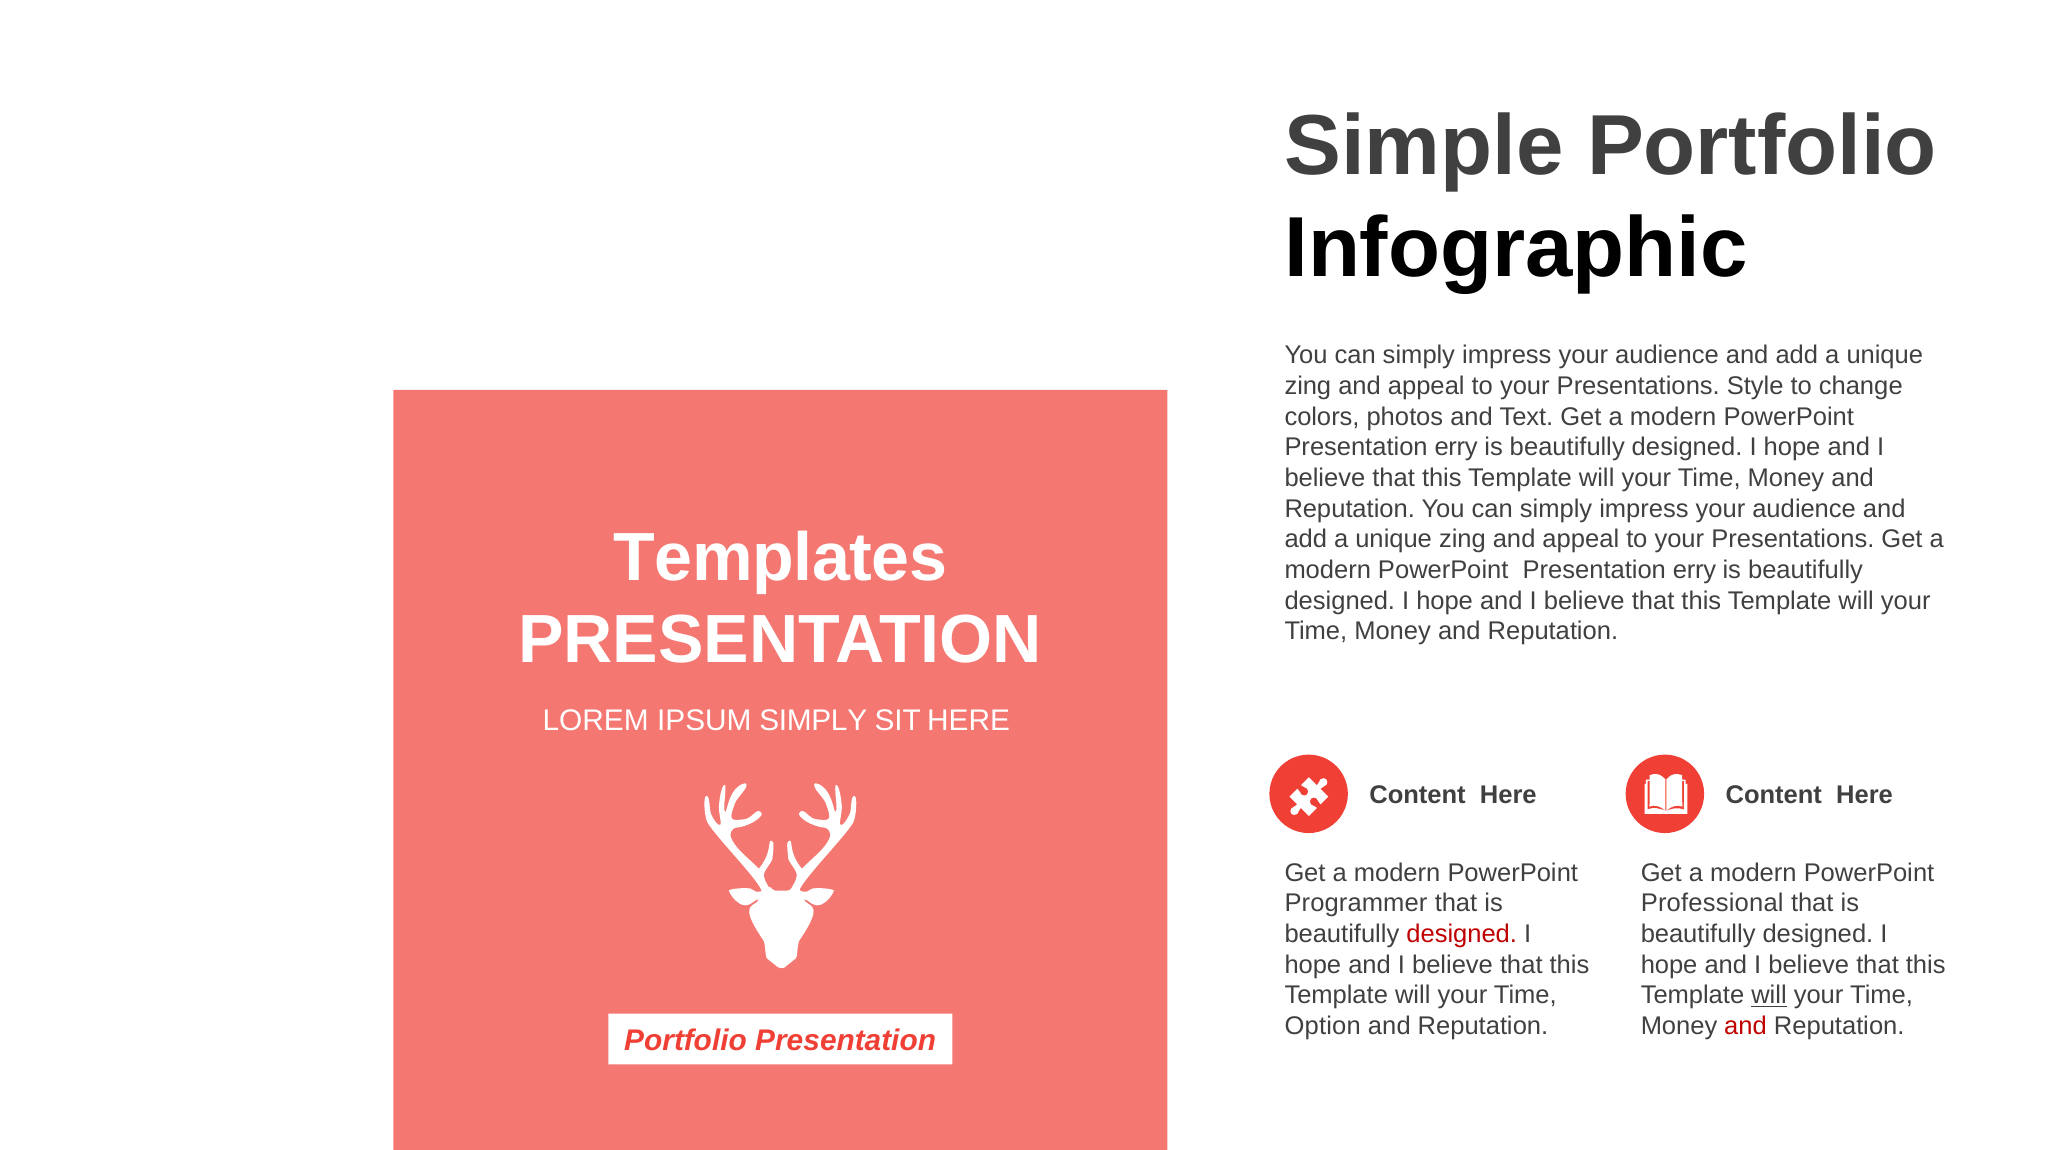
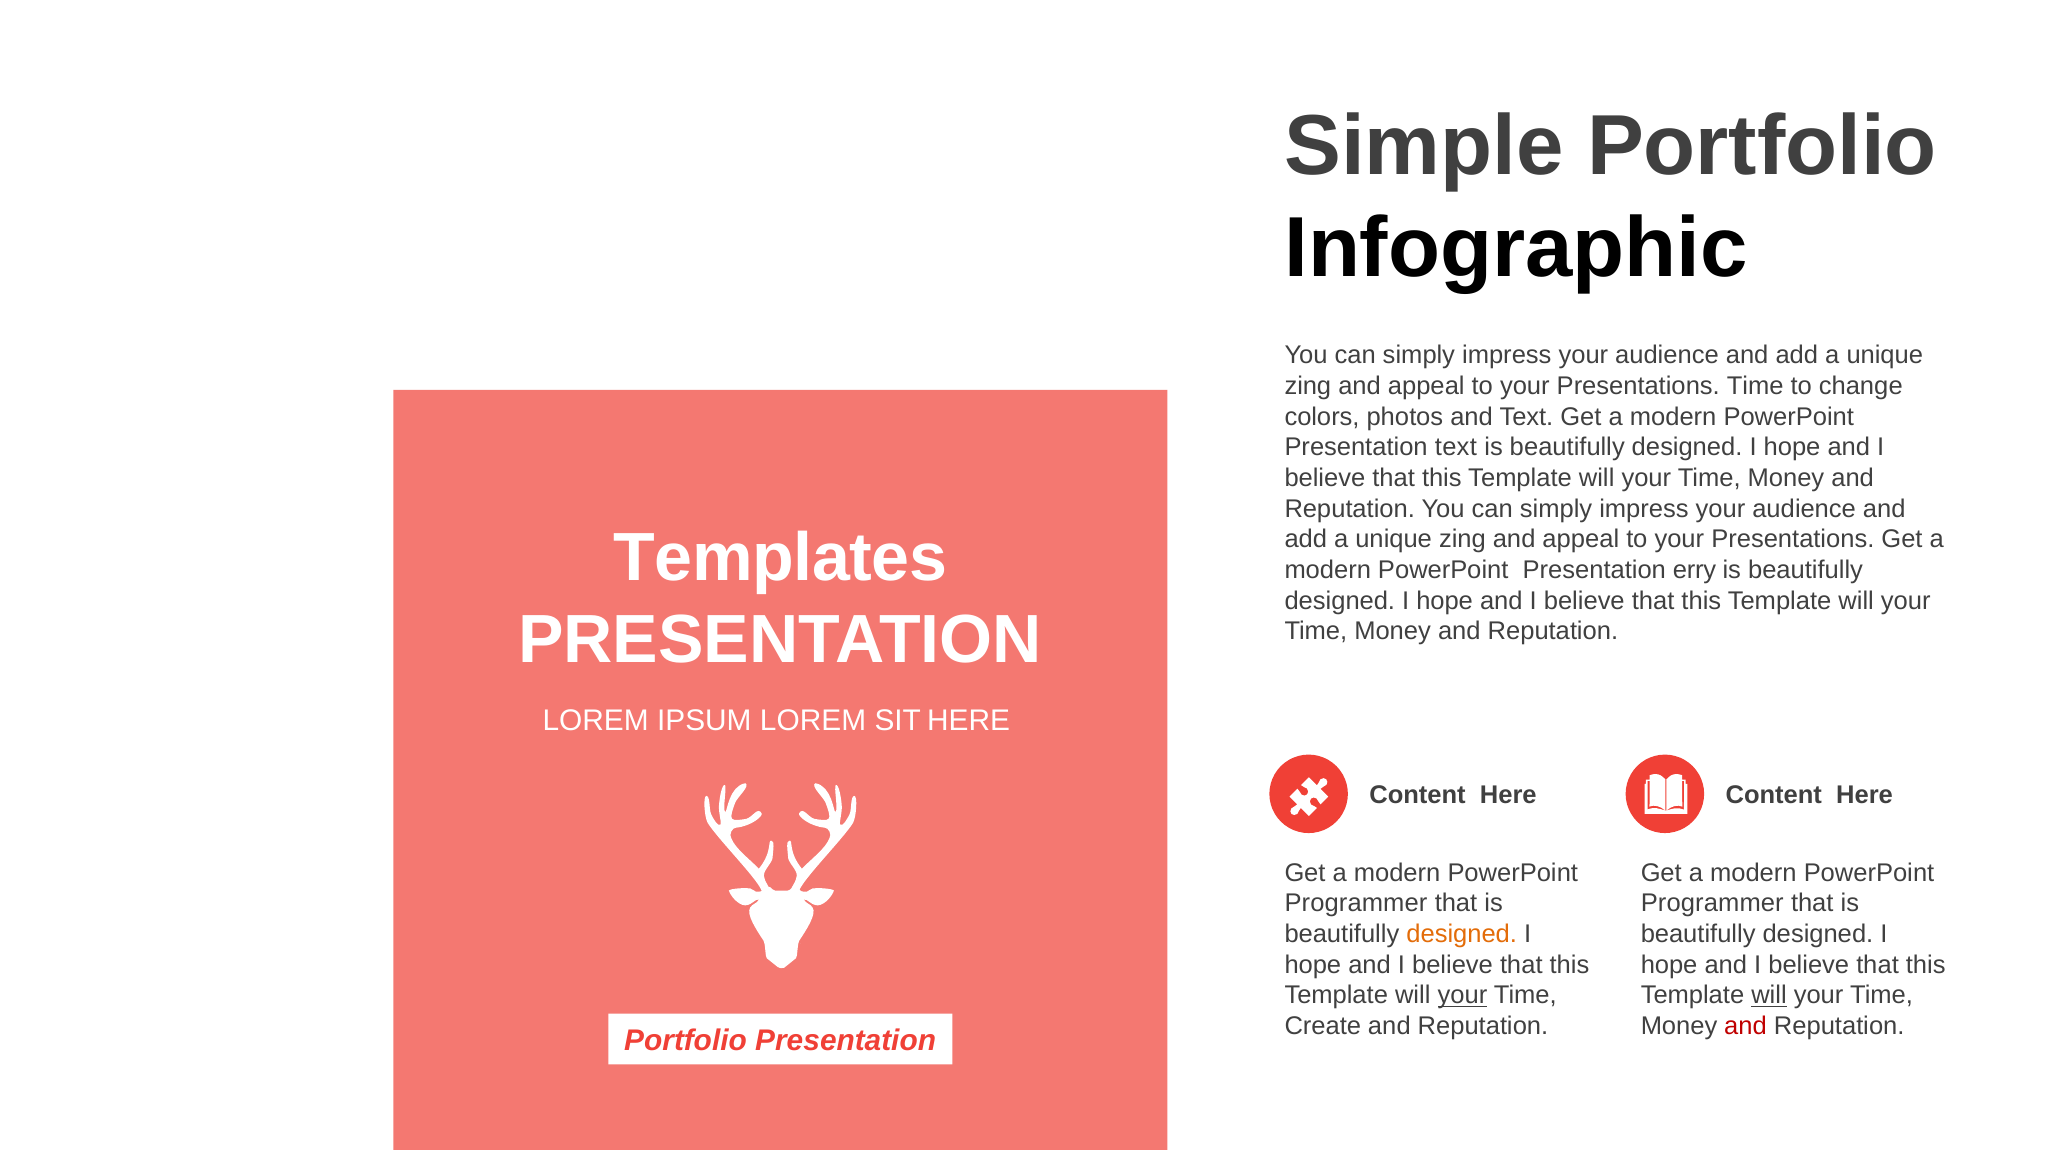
Presentations Style: Style -> Time (1755, 386)
erry: erry -> text (1456, 447)
IPSUM SIMPLY: SIMPLY -> LOREM (813, 721)
Professional: Professional -> Programmer (1712, 904)
designed colour: red -> orange (1462, 934)
your underline: none -> present (1462, 996)
Option: Option -> Create (1323, 1026)
